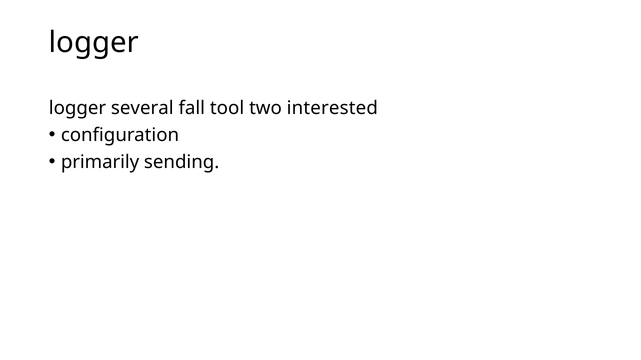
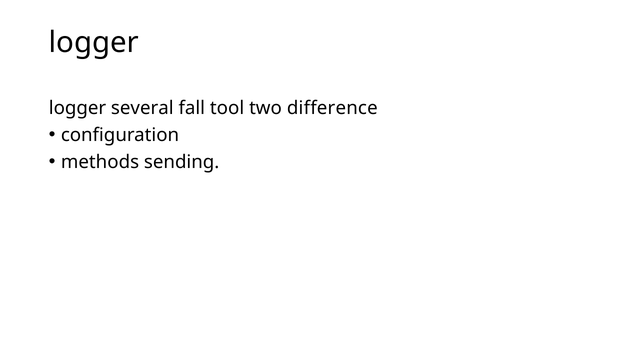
interested: interested -> difference (332, 108)
primarily: primarily -> methods (100, 162)
